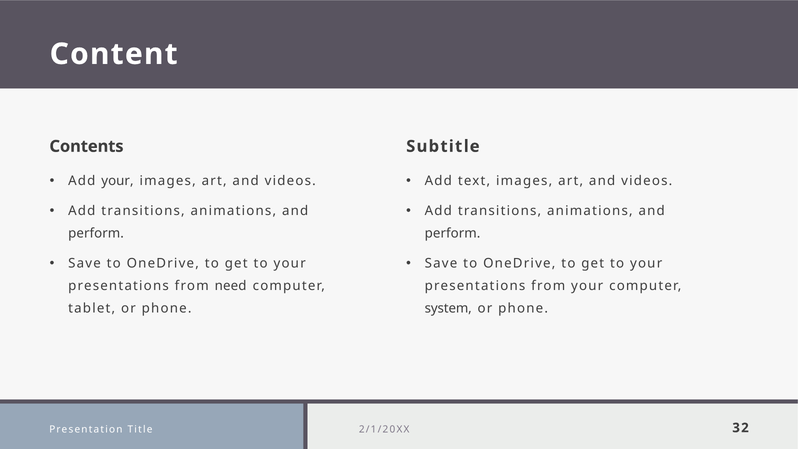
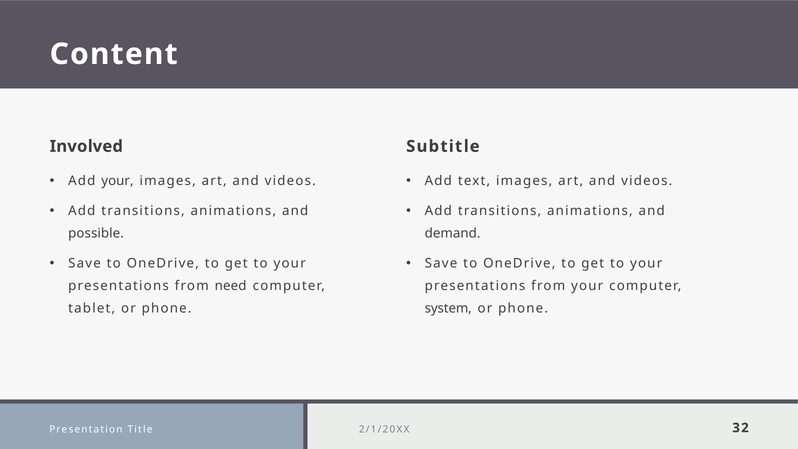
Contents: Contents -> Involved (86, 146)
perform: perform -> possible (96, 233)
perform: perform -> demand (453, 233)
